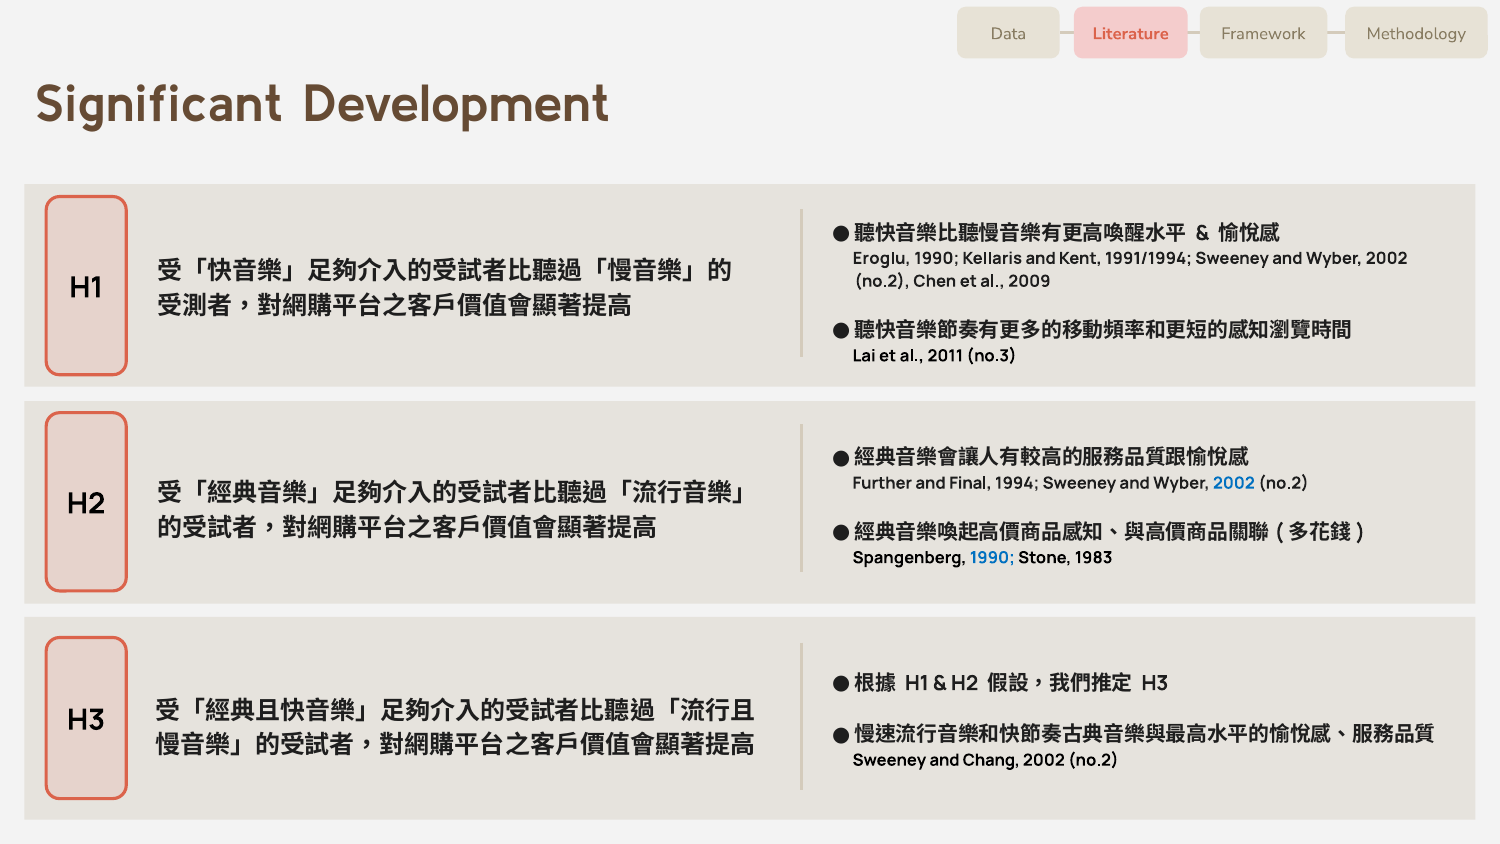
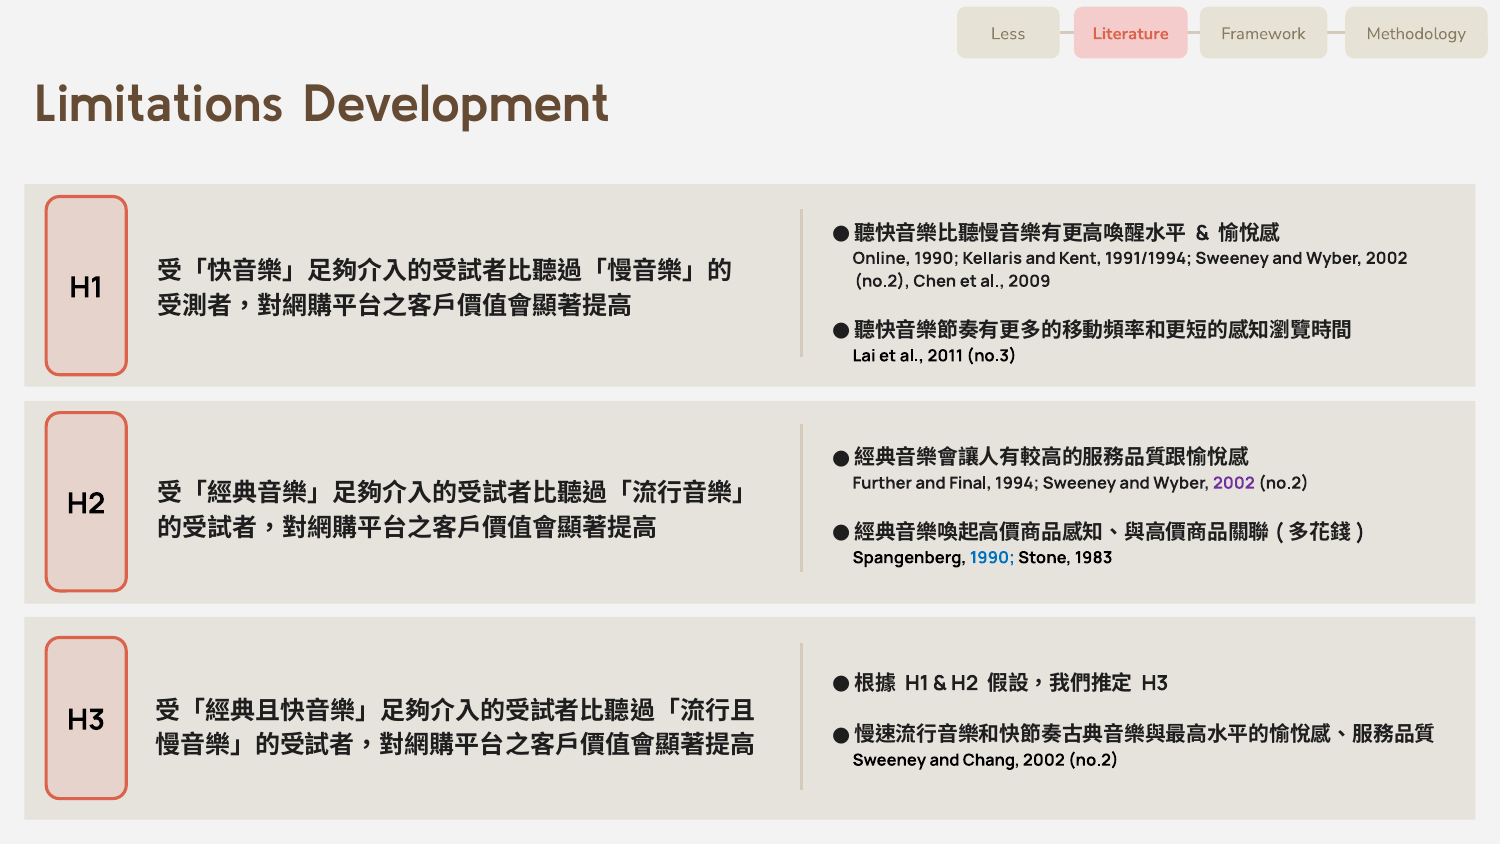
Data: Data -> Less (1008, 34)
Significant: Significant -> Limitations (159, 105)
Eroglu: Eroglu -> Online (882, 258)
2002 colour: blue -> purple (1234, 483)
